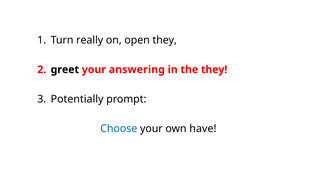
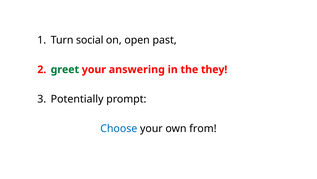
really: really -> social (90, 40)
open they: they -> past (165, 40)
greet colour: black -> green (65, 69)
have: have -> from (203, 128)
